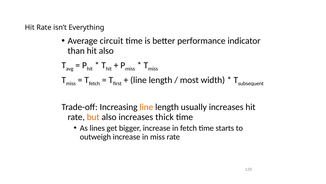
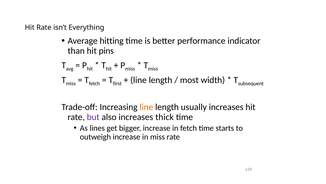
circuit: circuit -> hitting (112, 41)
hit also: also -> pins (106, 51)
but colour: orange -> purple (93, 117)
